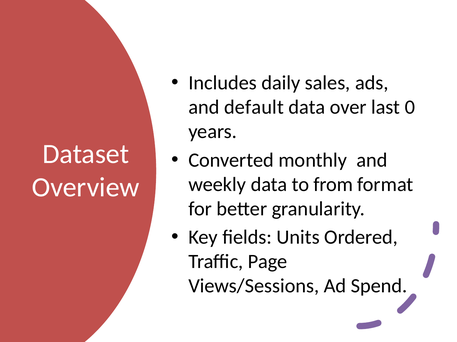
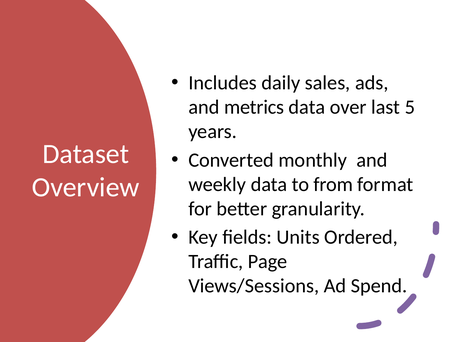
default: default -> metrics (254, 108)
0: 0 -> 5 (410, 108)
